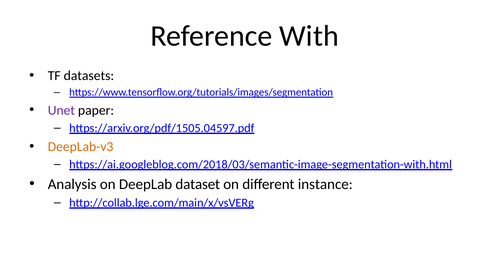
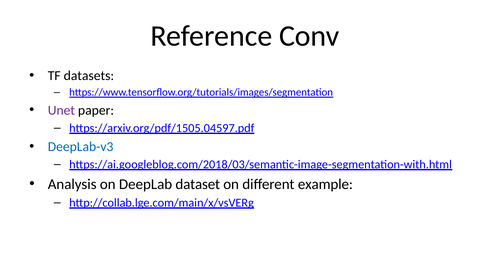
With: With -> Conv (309, 36)
DeepLab-v3 colour: orange -> blue (81, 147)
instance: instance -> example (325, 185)
